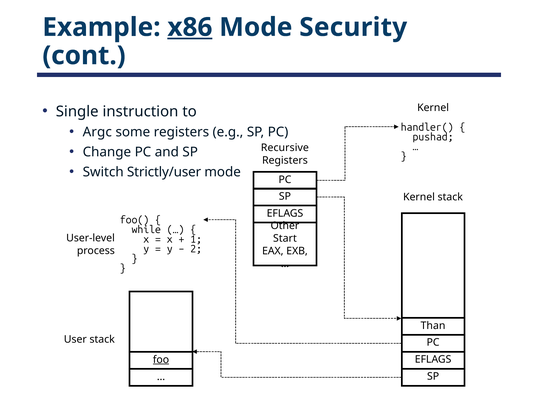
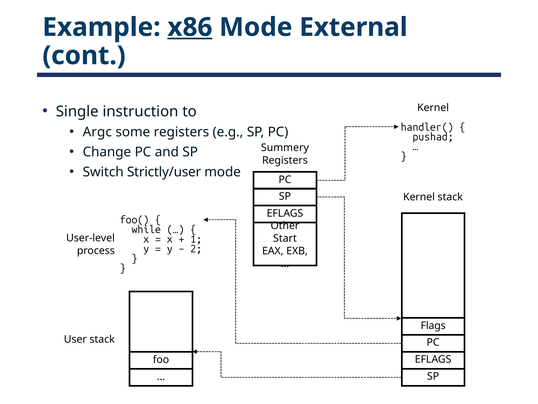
Security: Security -> External (353, 27)
Recursive: Recursive -> Summery (285, 148)
Than: Than -> Flags (433, 325)
foo underline: present -> none (161, 359)
